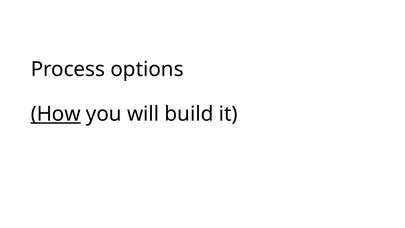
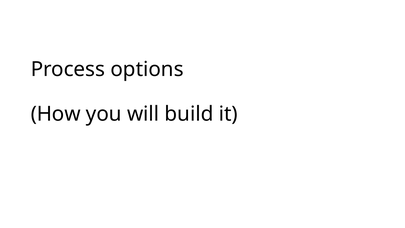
How underline: present -> none (56, 114)
